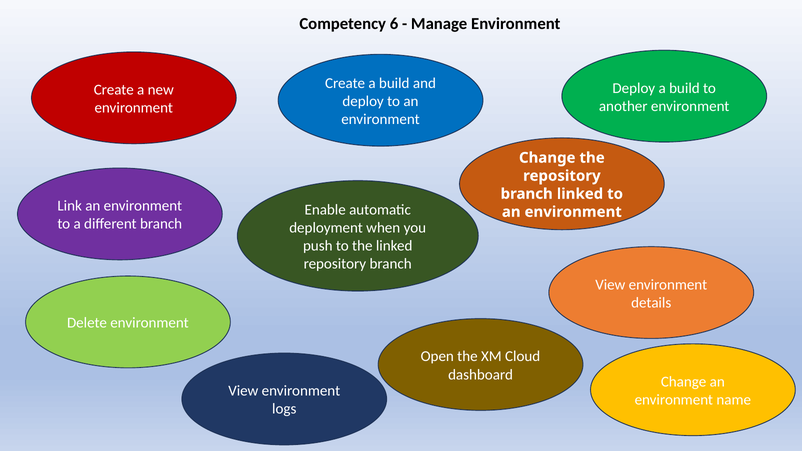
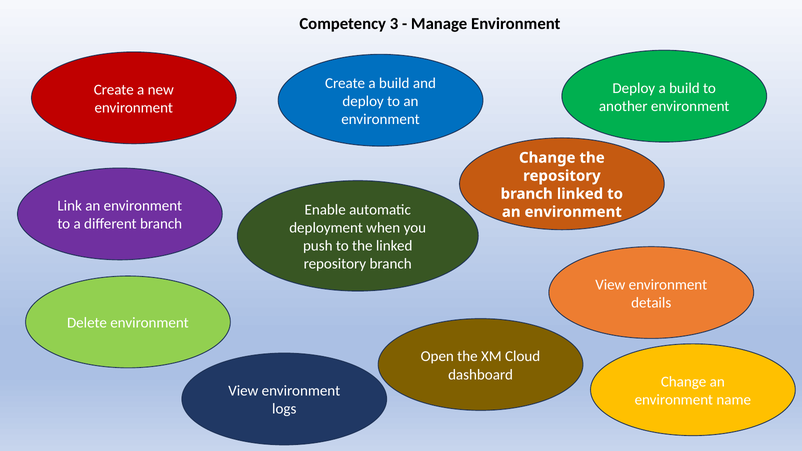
6: 6 -> 3 (394, 24)
